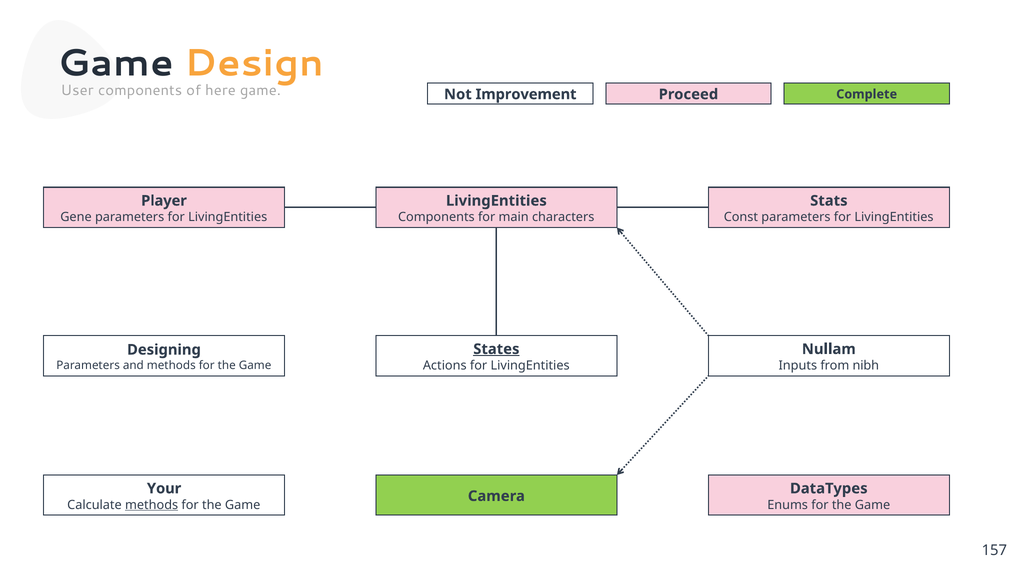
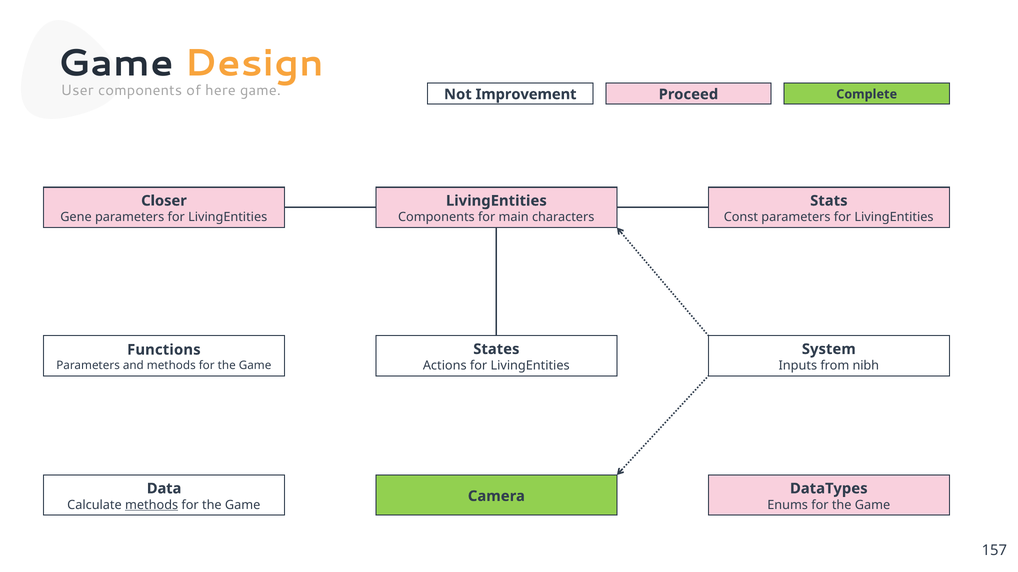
Player: Player -> Closer (164, 201)
States underline: present -> none (496, 349)
Nullam: Nullam -> System (829, 349)
Designing: Designing -> Functions (164, 350)
Your: Your -> Data (164, 489)
